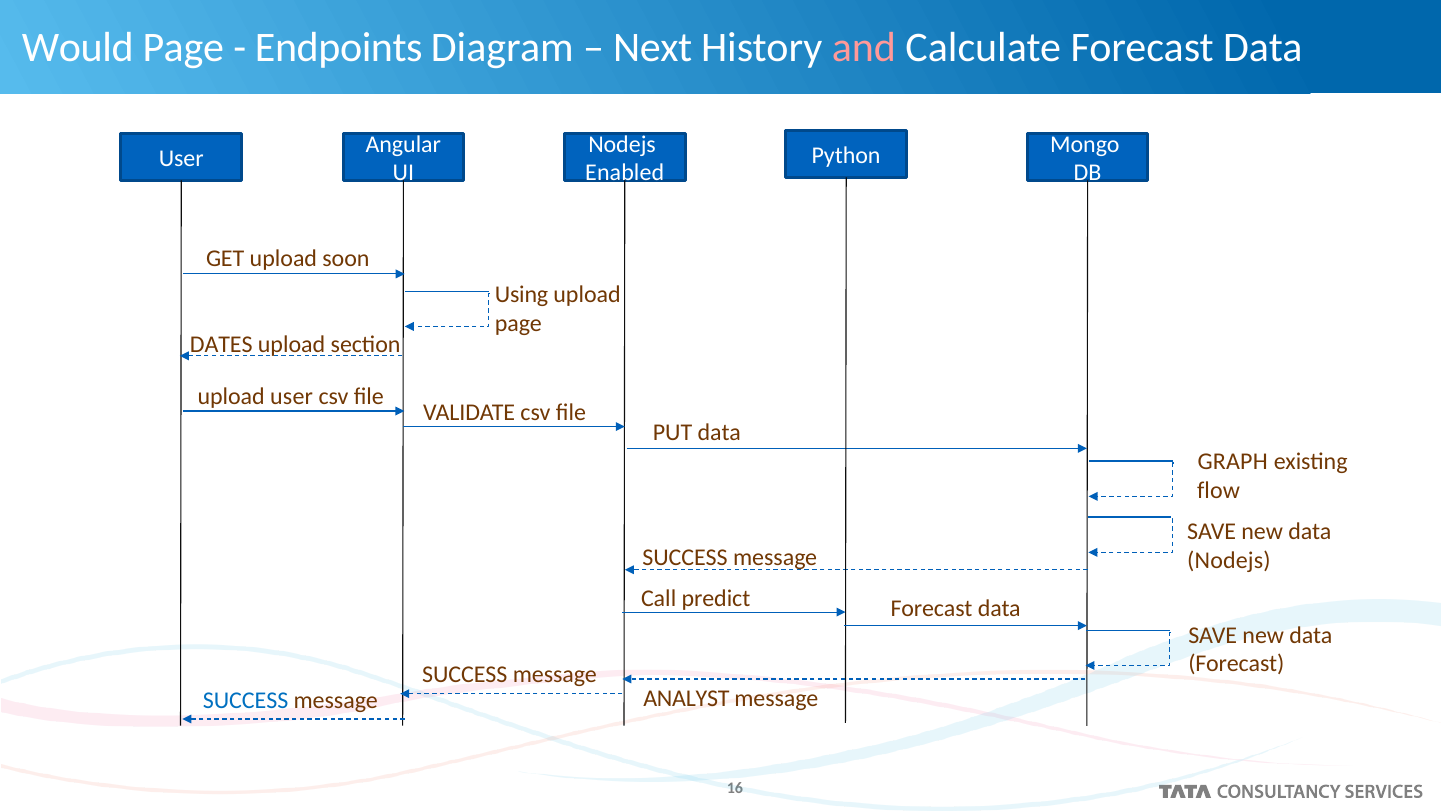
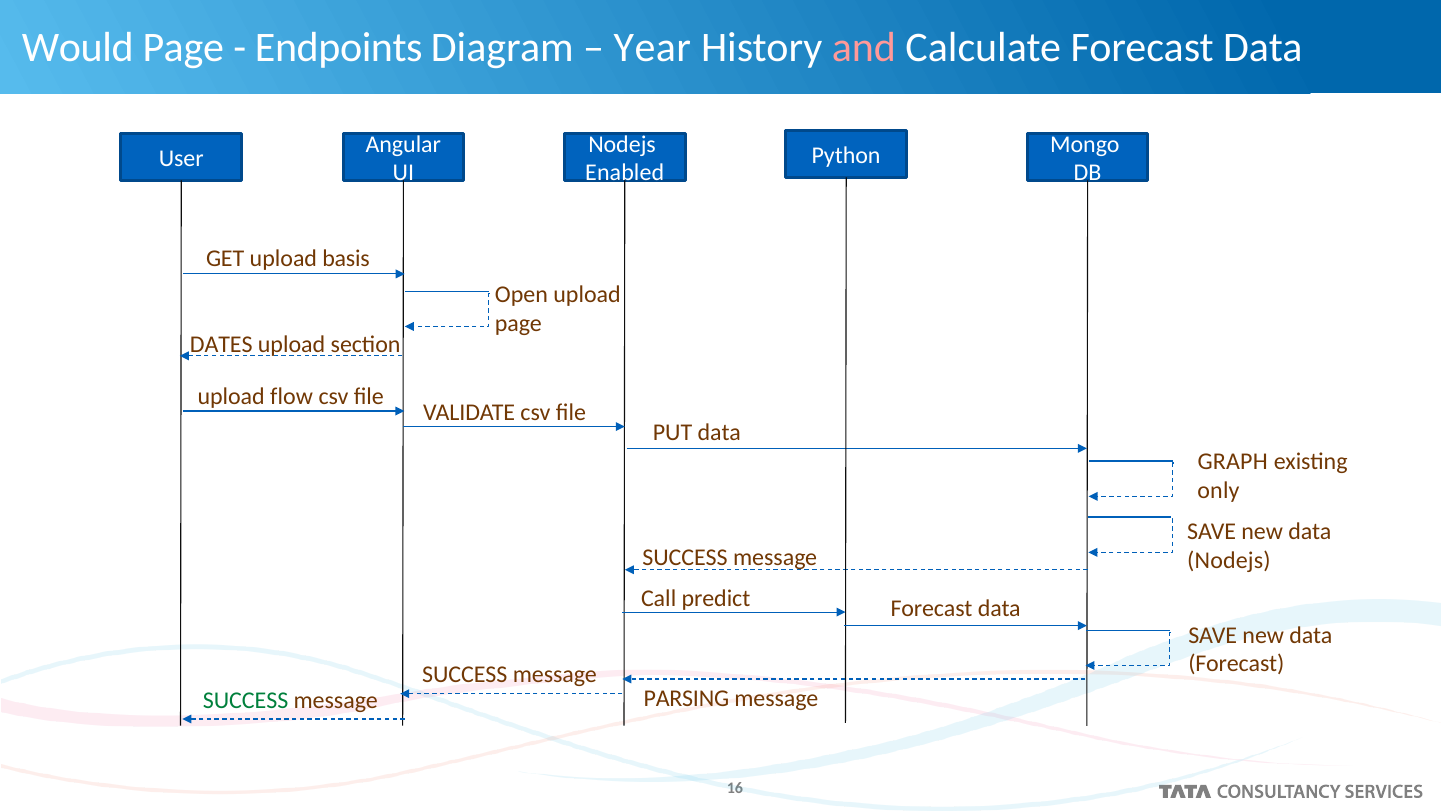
Next: Next -> Year (652, 48)
soon: soon -> basis (346, 258)
Using: Using -> Open (521, 295)
upload user: user -> flow (292, 396)
flow: flow -> only (1218, 490)
ANALYST: ANALYST -> PARSING (686, 698)
SUCCESS colour: blue -> green (246, 700)
